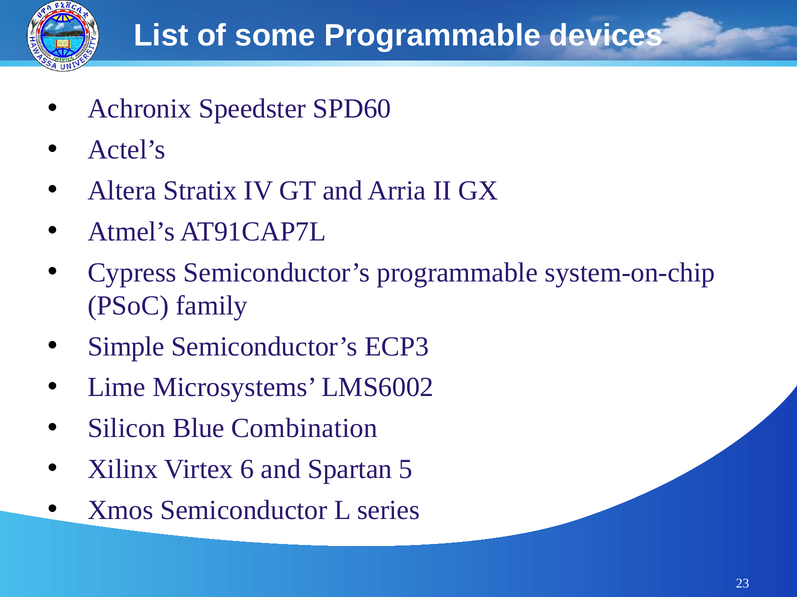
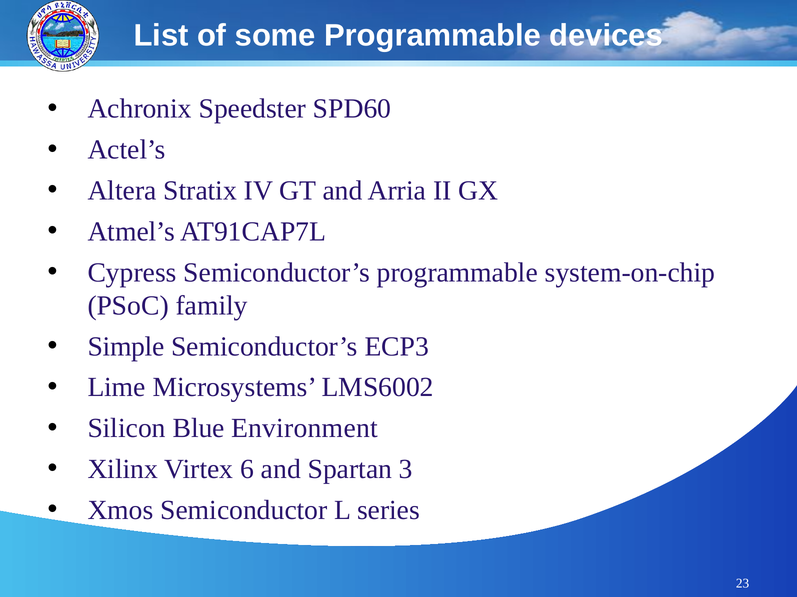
Combination: Combination -> Environment (304, 429)
5: 5 -> 3 (406, 470)
